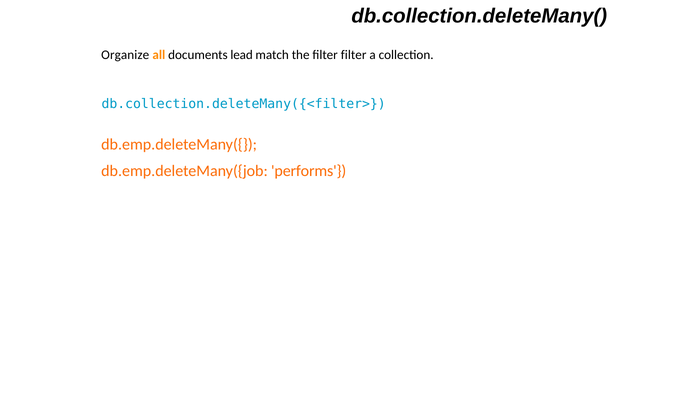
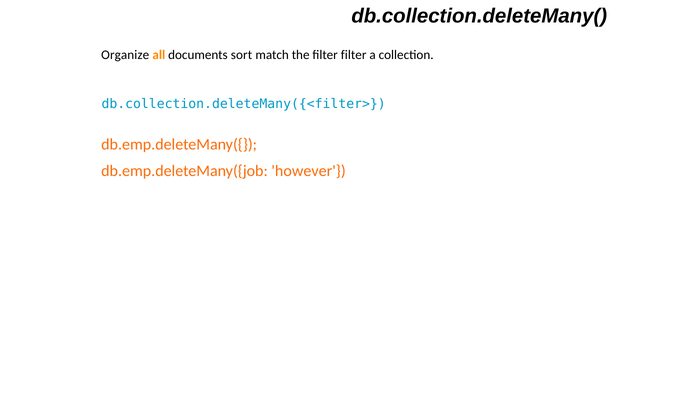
lead: lead -> sort (242, 55)
performs: performs -> however (309, 171)
